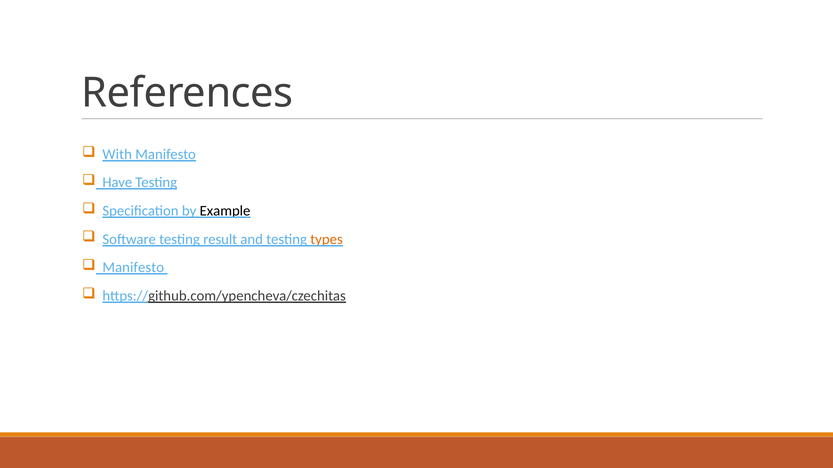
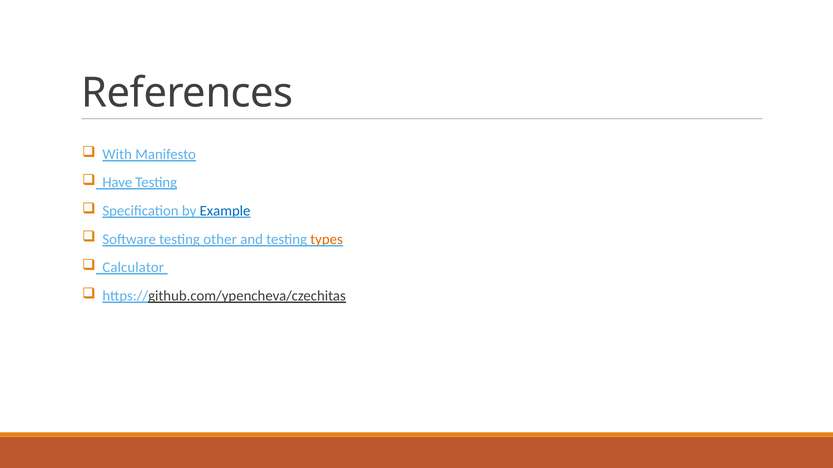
Example colour: black -> blue (225, 211)
result: result -> other (220, 240)
Manifesto: Manifesto -> Calculator (133, 268)
